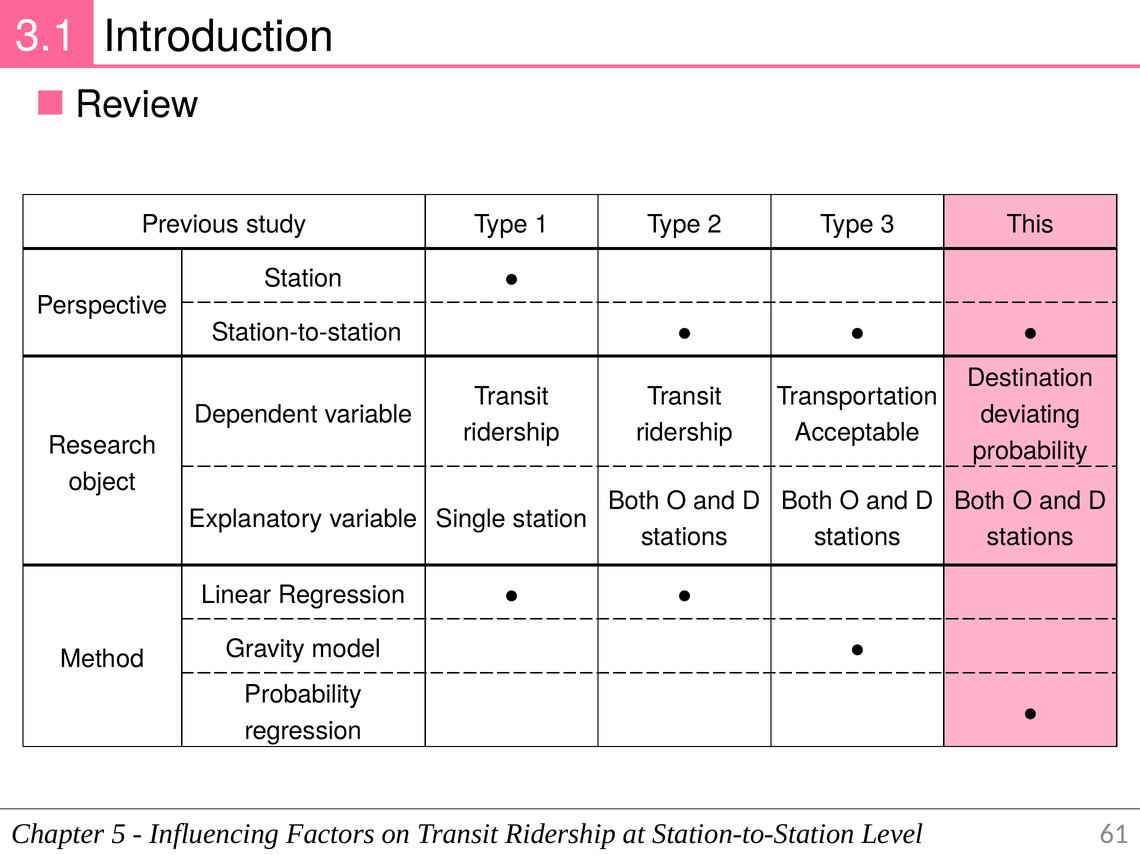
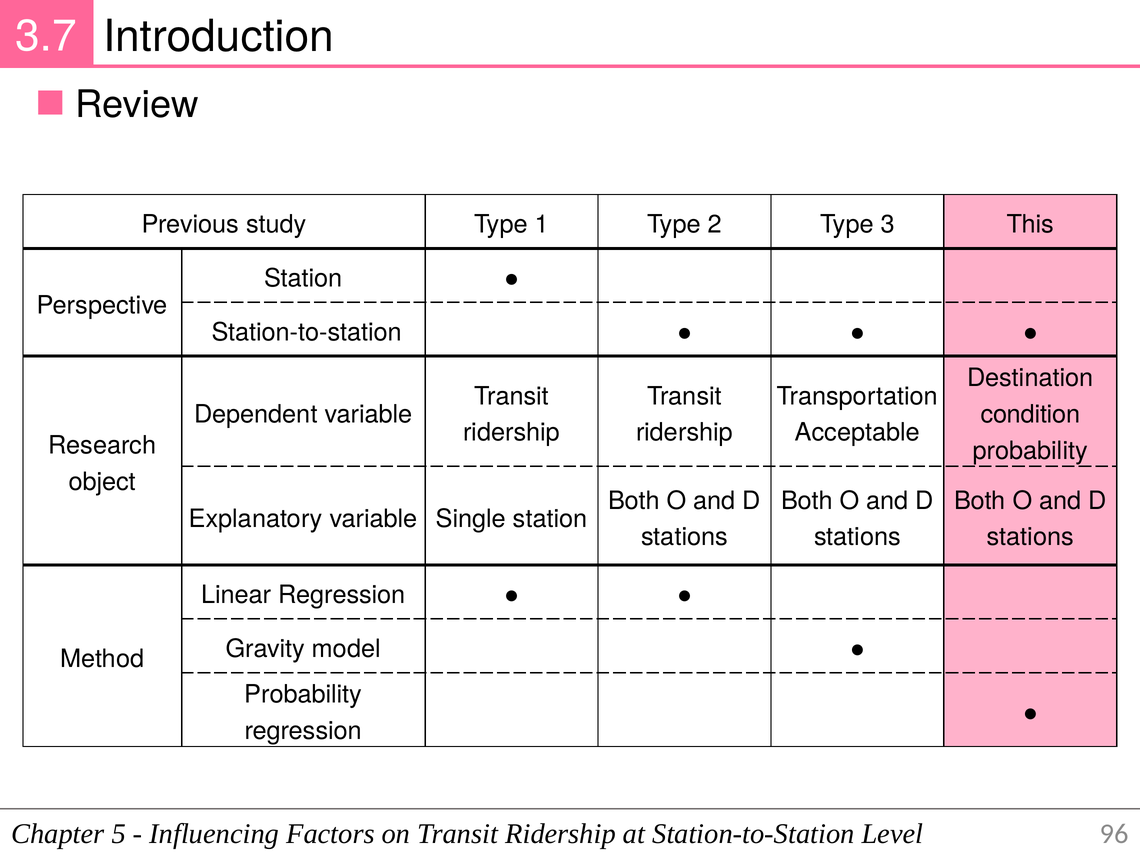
3.1: 3.1 -> 3.7 (46, 36)
deviating: deviating -> condition (1030, 414)
61: 61 -> 96 (1114, 834)
